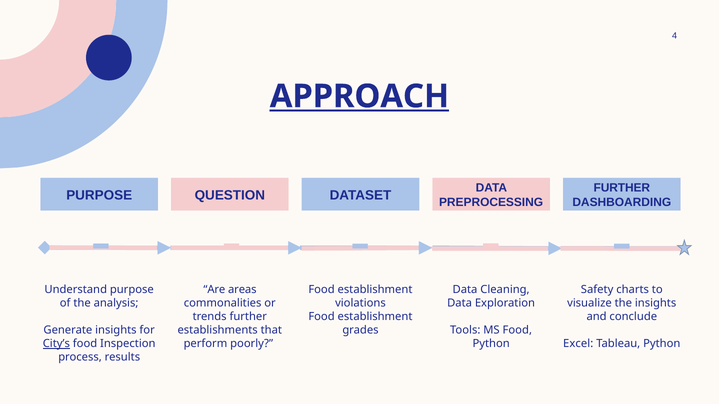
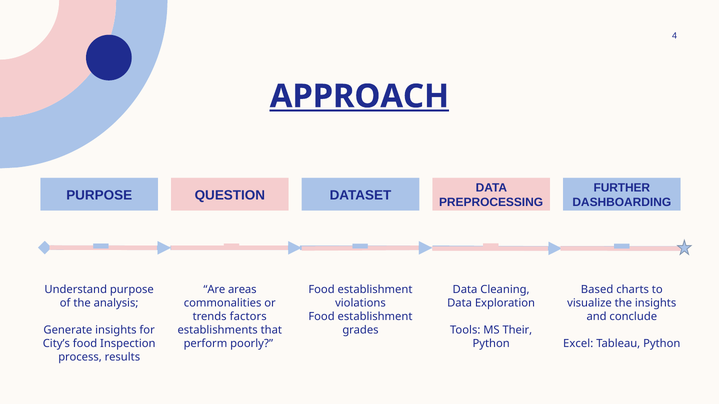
Safety: Safety -> Based (597, 290)
trends further: further -> factors (248, 317)
MS Food: Food -> Their (517, 331)
City’s underline: present -> none (56, 344)
